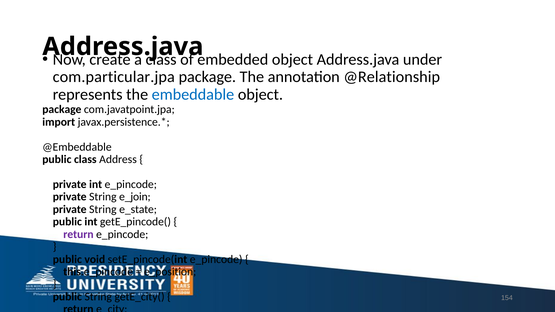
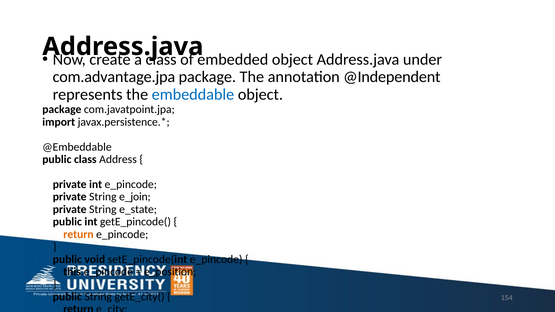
com.particular.jpa: com.particular.jpa -> com.advantage.jpa (114, 77)
@Relationship: @Relationship -> @Independent (392, 77)
return colour: purple -> orange (78, 234)
